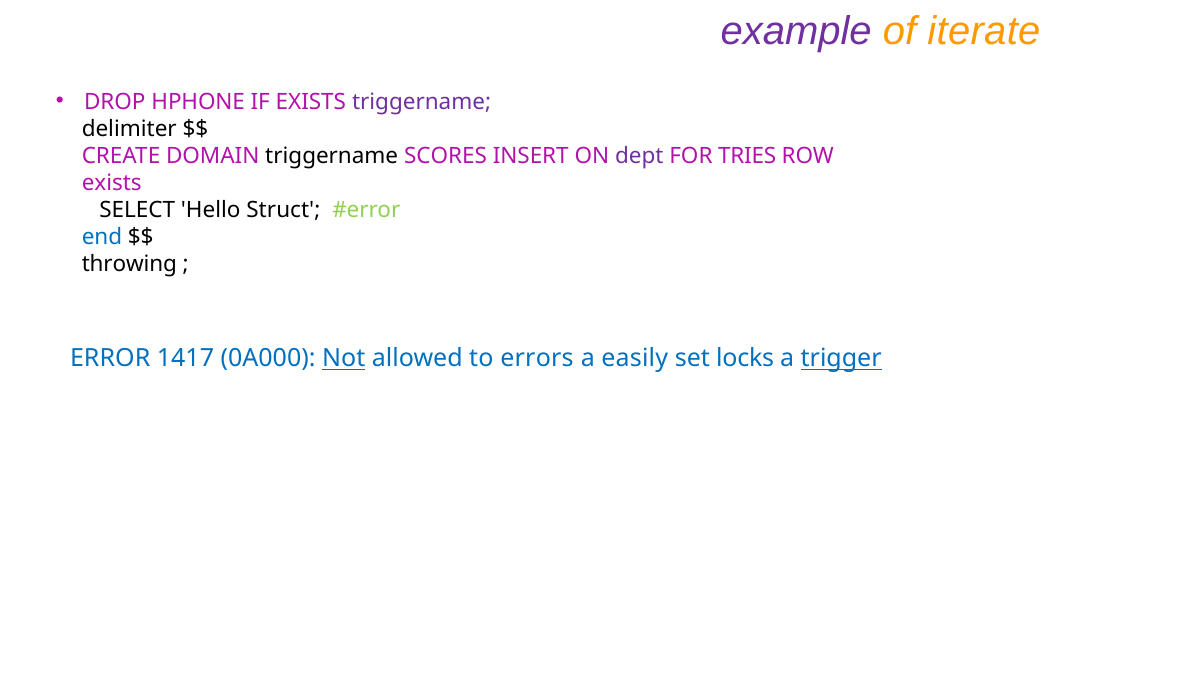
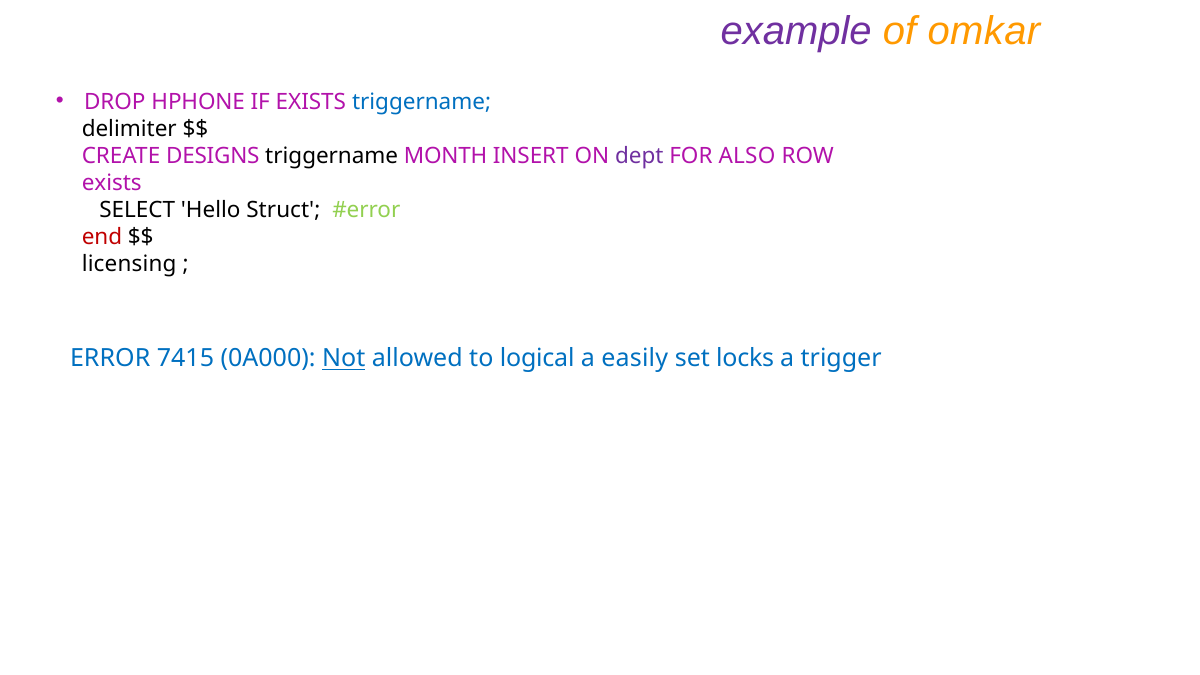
iterate: iterate -> omkar (984, 31)
triggername colour: purple -> blue (422, 102)
DOMAIN: DOMAIN -> DESIGNS (213, 156)
SCORES: SCORES -> MONTH (446, 156)
TRIES: TRIES -> ALSO (747, 156)
end colour: blue -> red (102, 237)
throwing: throwing -> licensing (129, 264)
1417: 1417 -> 7415 (185, 359)
errors: errors -> logical (537, 359)
trigger underline: present -> none (841, 359)
